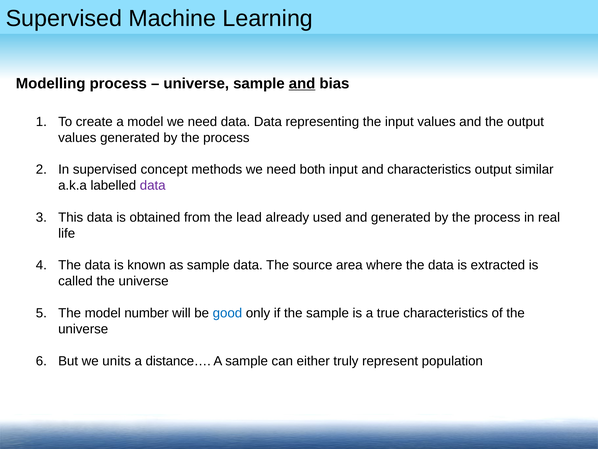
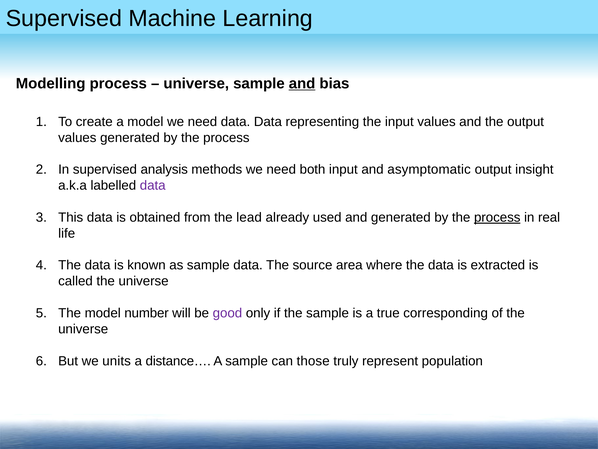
concept: concept -> analysis (164, 169)
and characteristics: characteristics -> asymptomatic (429, 169)
similar: similar -> insight (534, 169)
process underline: none -> present (497, 217)
good colour: blue -> purple (227, 313)
true characteristics: characteristics -> corresponding (446, 313)
either: either -> those (313, 361)
